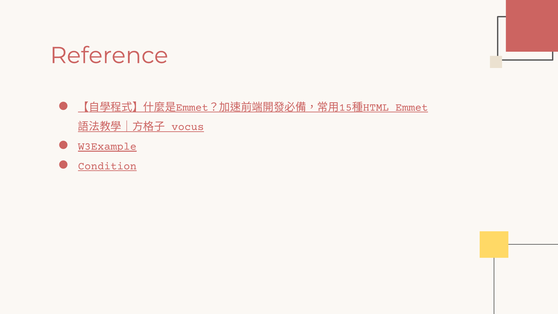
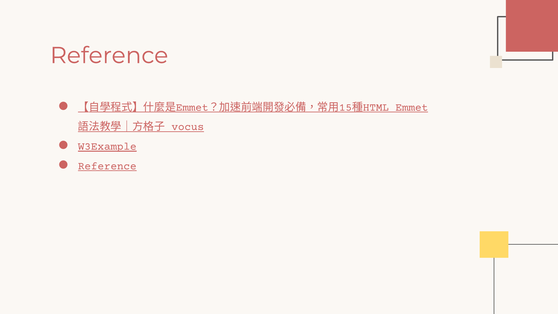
Condition: Condition -> Reference (107, 166)
